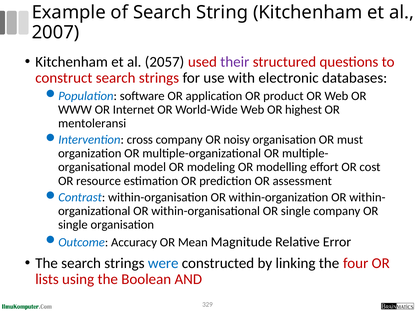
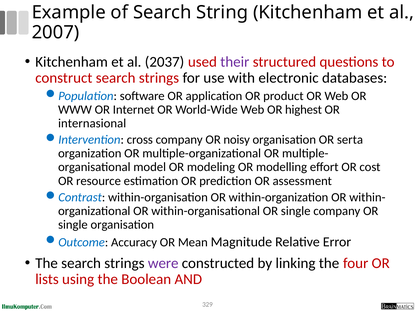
2057: 2057 -> 2037 (165, 62)
mentoleransi: mentoleransi -> internasional (92, 123)
must: must -> serta (350, 140)
were colour: blue -> purple (163, 263)
